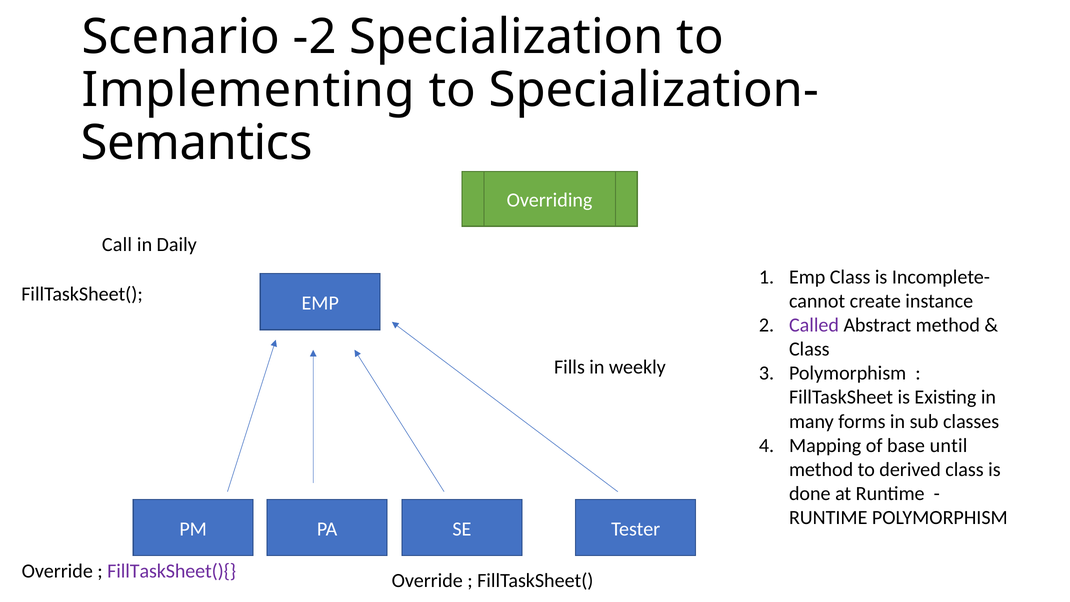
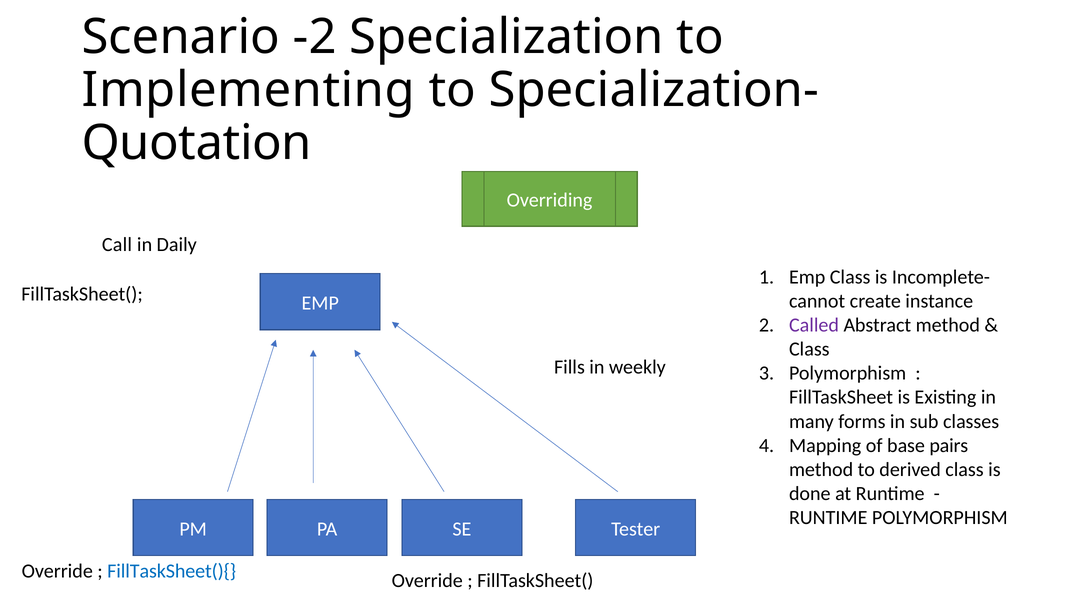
Semantics: Semantics -> Quotation (197, 143)
until: until -> pairs (949, 445)
FillTaskSheet(){ colour: purple -> blue (172, 571)
